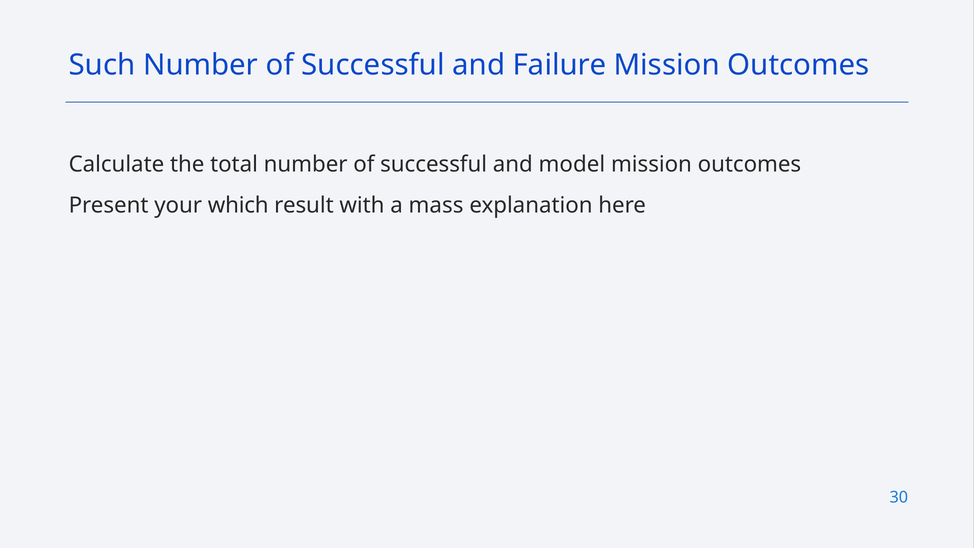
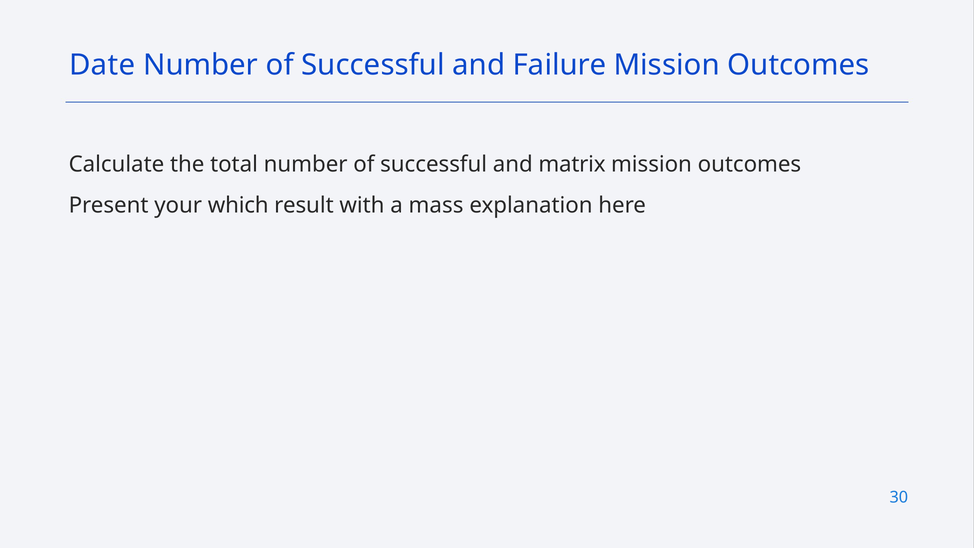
Such: Such -> Date (102, 65)
model: model -> matrix (572, 164)
